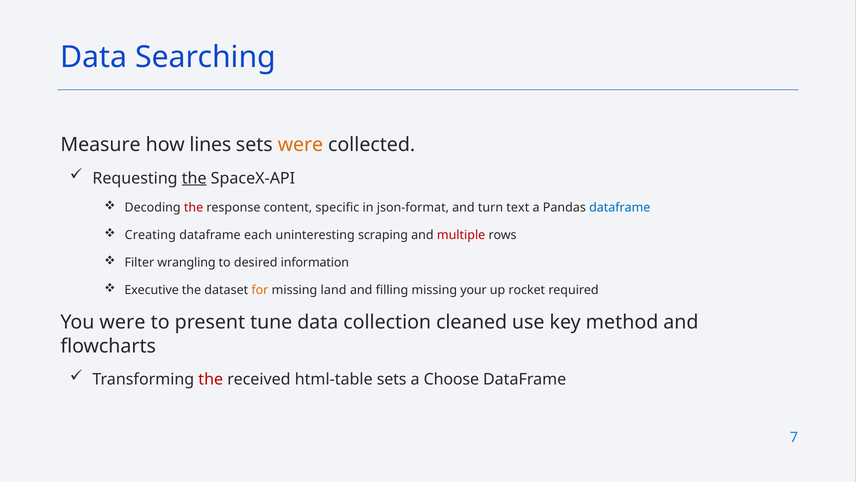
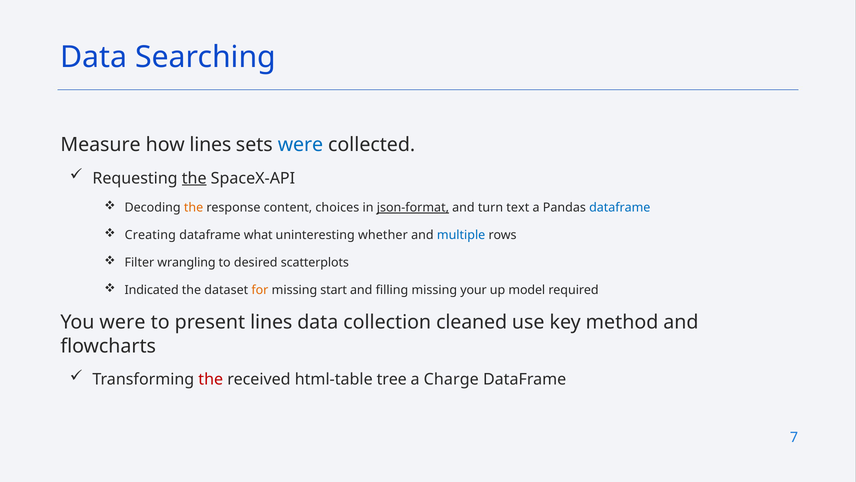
were colour: orange -> blue (300, 144)
the colour: red -> orange (194, 207)
specific: specific -> choices (337, 207)
json-format underline: none -> present (413, 207)
each: each -> what (258, 235)
scraping: scraping -> whether (383, 235)
multiple colour: red -> blue (461, 235)
information: information -> scatterplots (315, 262)
Executive: Executive -> Indicated (152, 290)
land: land -> start (334, 290)
rocket: rocket -> model (527, 290)
present tune: tune -> lines (271, 322)
html-table sets: sets -> tree (392, 379)
Choose: Choose -> Charge (451, 379)
